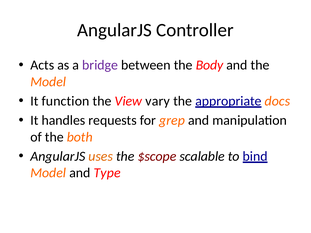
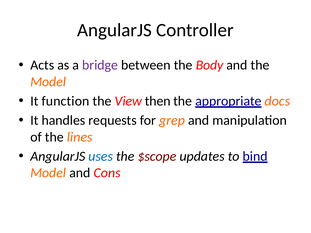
vary: vary -> then (158, 101)
both: both -> lines (80, 137)
uses colour: orange -> blue (101, 156)
scalable: scalable -> updates (202, 156)
Type: Type -> Cons (107, 173)
